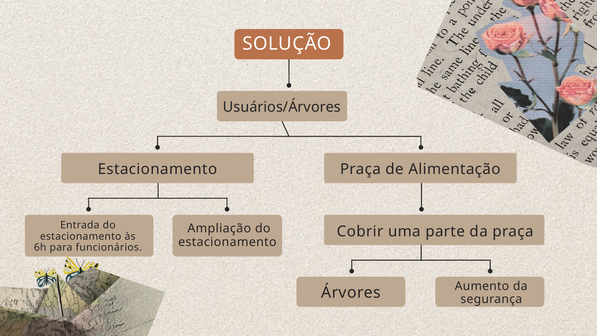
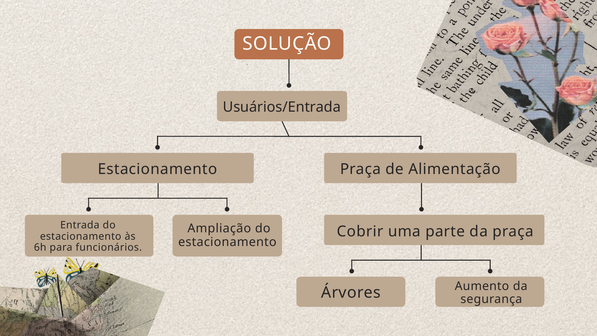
Usuários/Árvores: Usuários/Árvores -> Usuários/Entrada (282, 107)
